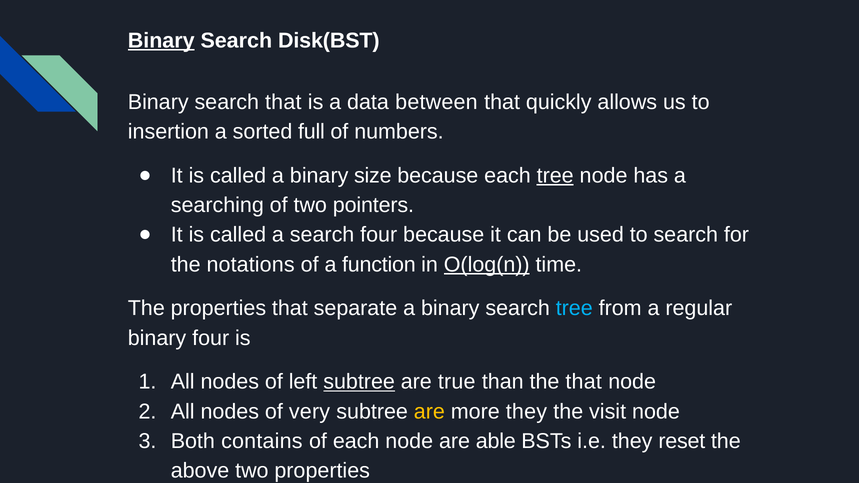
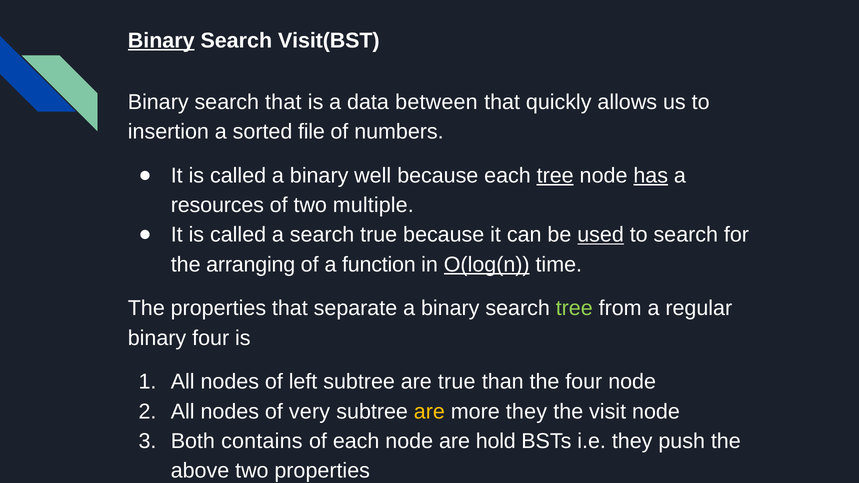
Disk(BST: Disk(BST -> Visit(BST (329, 40)
full: full -> file (311, 132)
size: size -> well (373, 176)
has underline: none -> present (651, 176)
searching: searching -> resources (217, 205)
pointers: pointers -> multiple (373, 205)
search four: four -> true (379, 235)
used underline: none -> present (601, 235)
notations: notations -> arranging (251, 265)
tree colour: light blue -> light green (574, 308)
subtree underline: present -> none (359, 382)
the that: that -> four (584, 382)
able: able -> hold (496, 441)
reset: reset -> push (682, 441)
